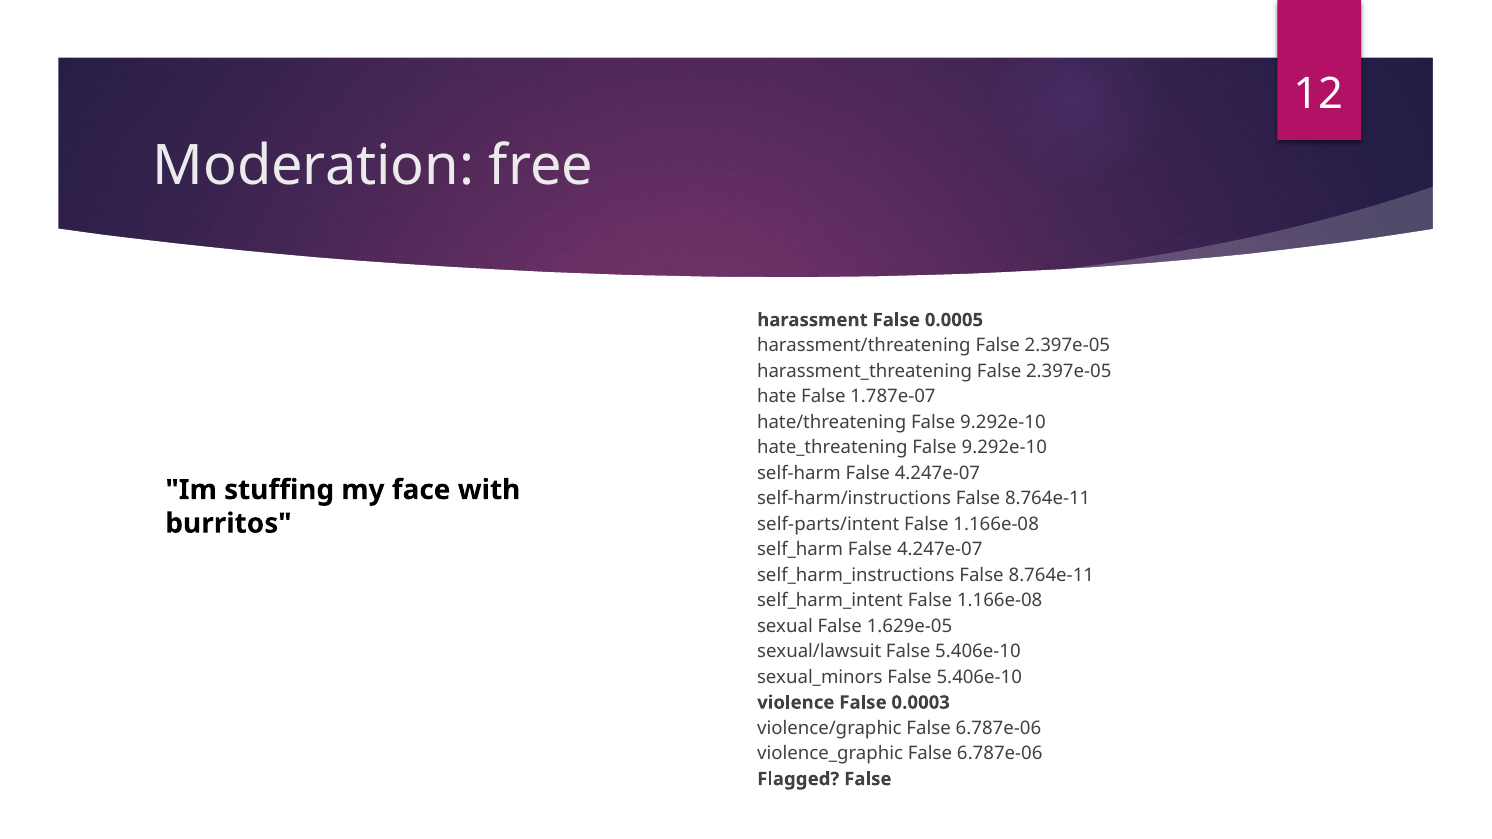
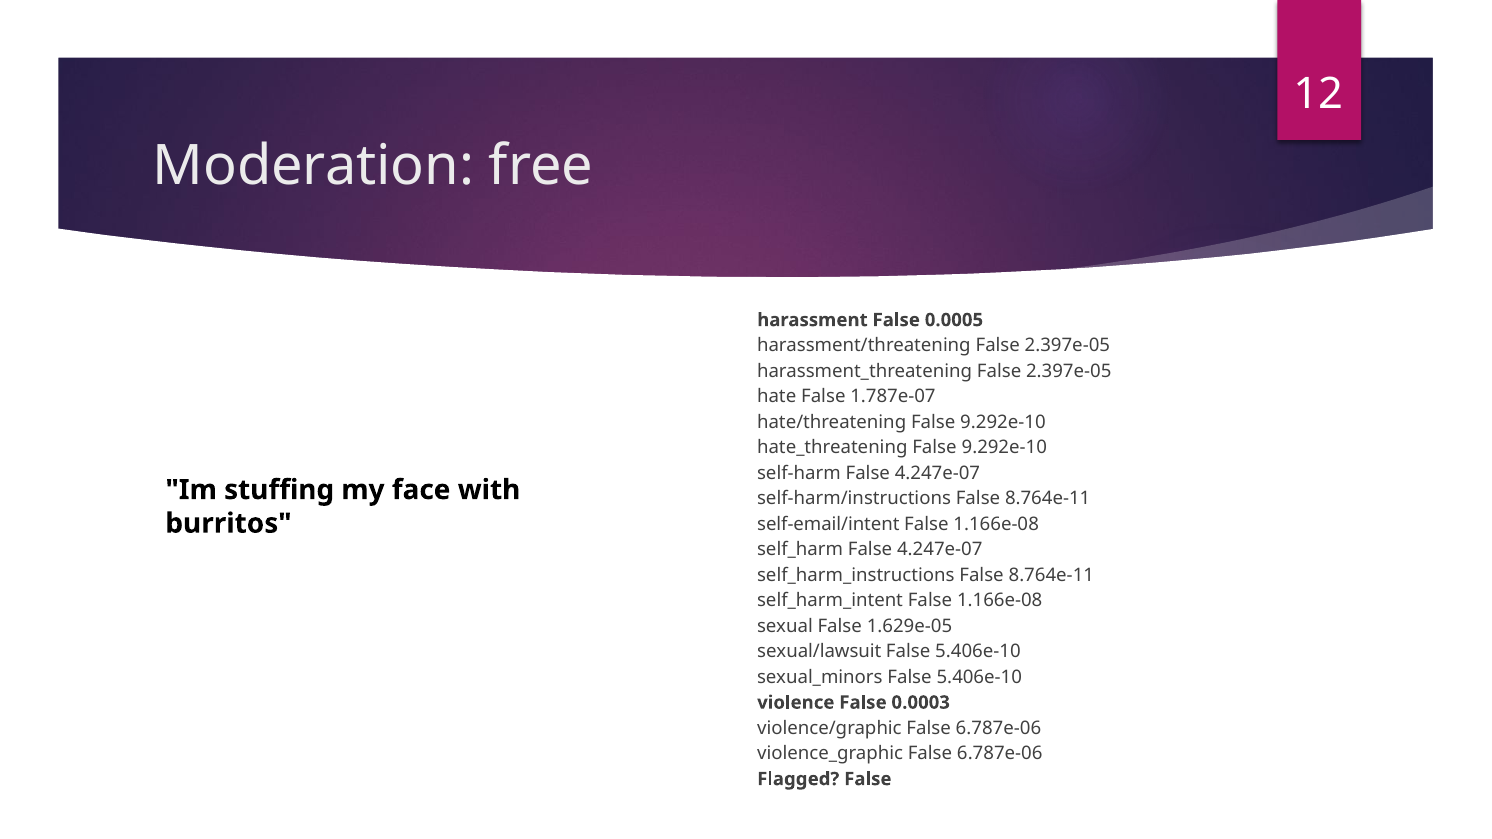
self-parts/intent: self-parts/intent -> self-email/intent (828, 524)
